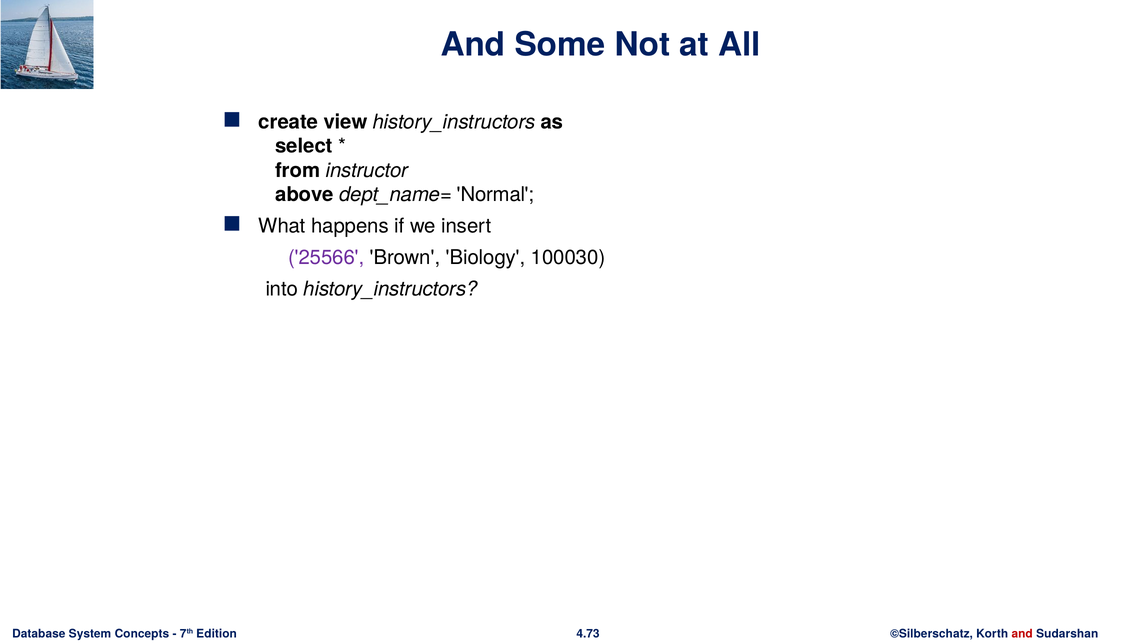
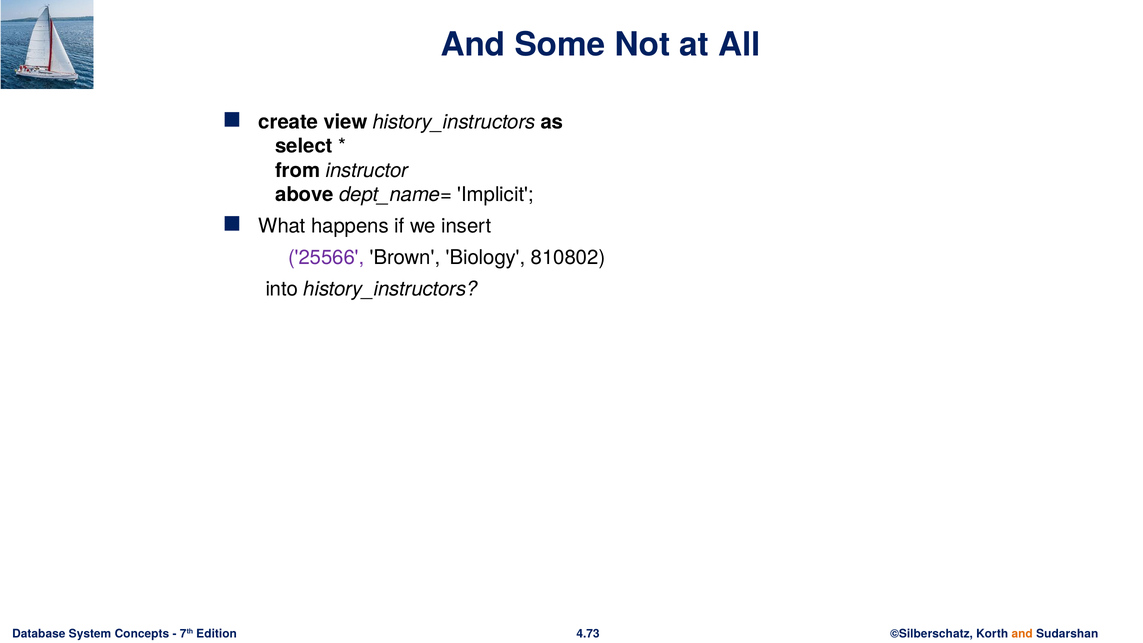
Normal: Normal -> Implicit (496, 195)
100030: 100030 -> 810802 (568, 257)
and colour: red -> orange (1022, 634)
